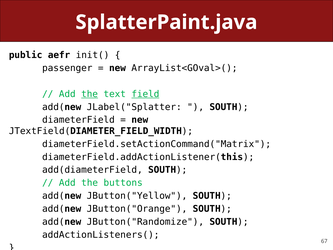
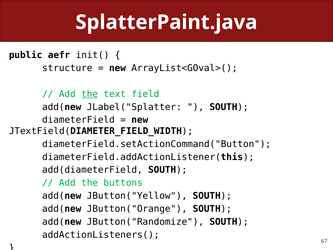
passenger: passenger -> structure (67, 68)
field underline: present -> none (145, 94)
diameterField.setActionCommand("Matrix: diameterField.setActionCommand("Matrix -> diameterField.setActionCommand("Button (157, 144)
